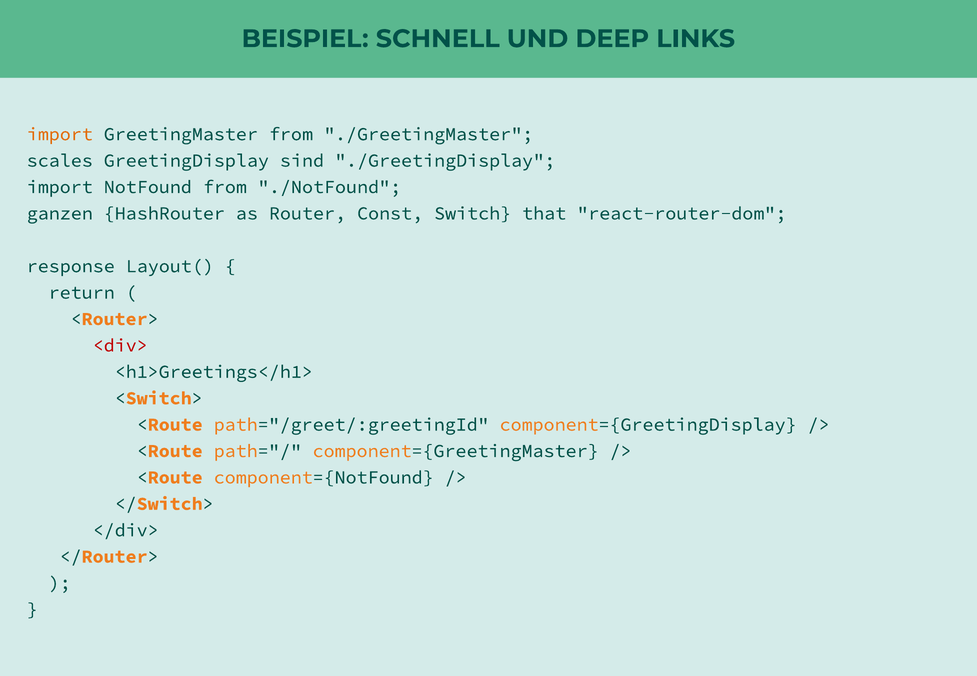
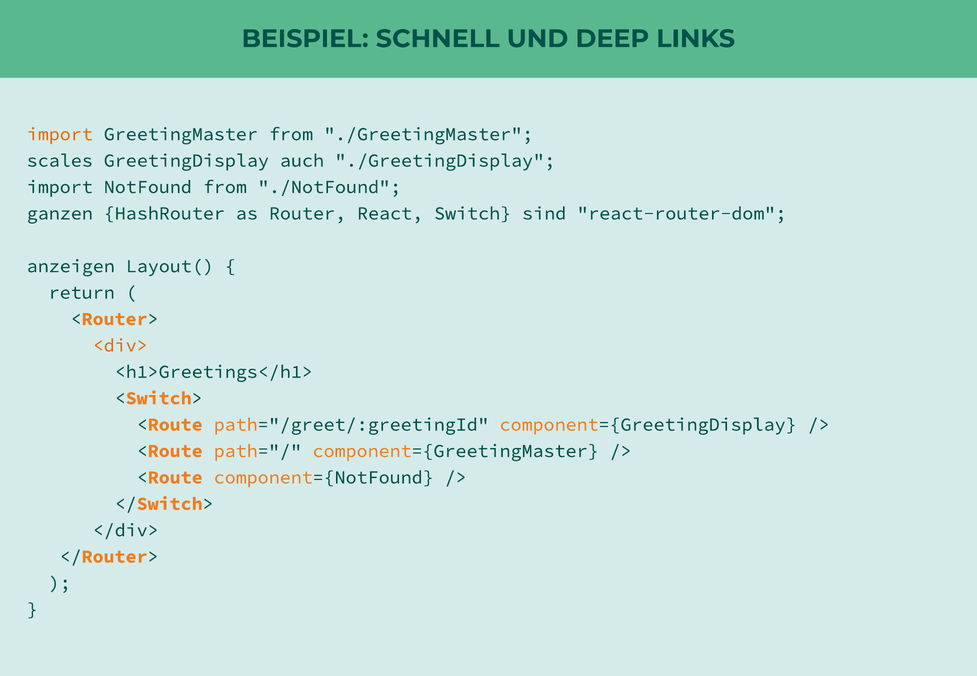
sind: sind -> auch (302, 161)
Const: Const -> React (390, 213)
that: that -> sind (544, 213)
response: response -> anzeigen (71, 266)
<div> colour: red -> orange (120, 346)
